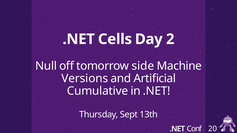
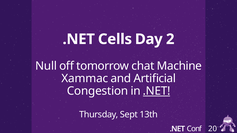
side: side -> chat (143, 66)
Versions: Versions -> Xammac (85, 79)
Cumulative: Cumulative -> Congestion (98, 91)
.NET underline: none -> present (157, 91)
